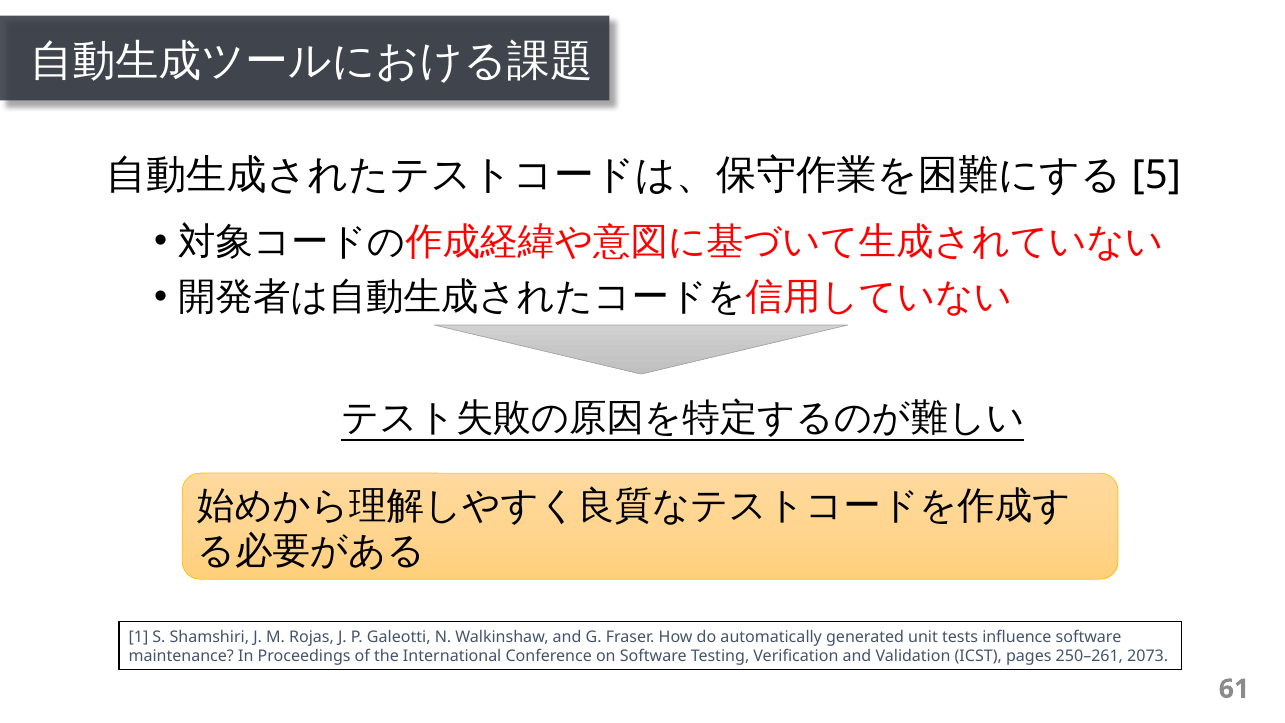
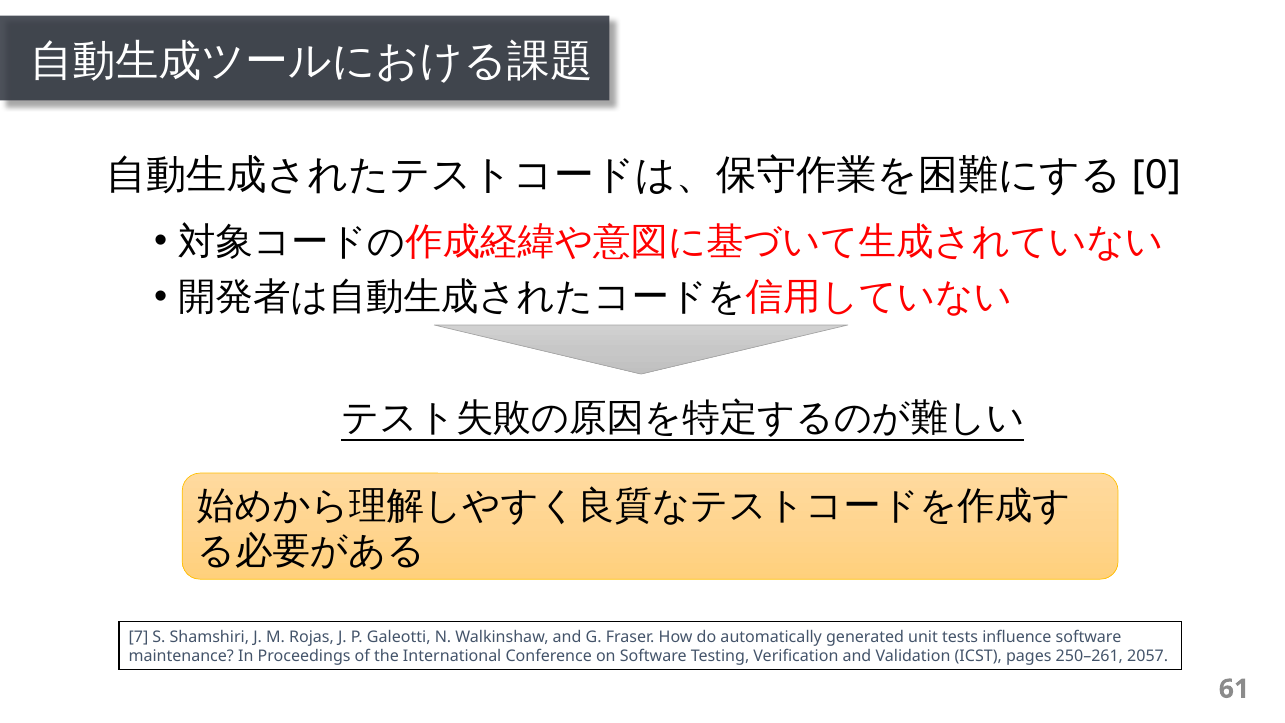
5: 5 -> 0 (1156, 175)
1: 1 -> 7 (138, 637)
2073: 2073 -> 2057 (1148, 656)
